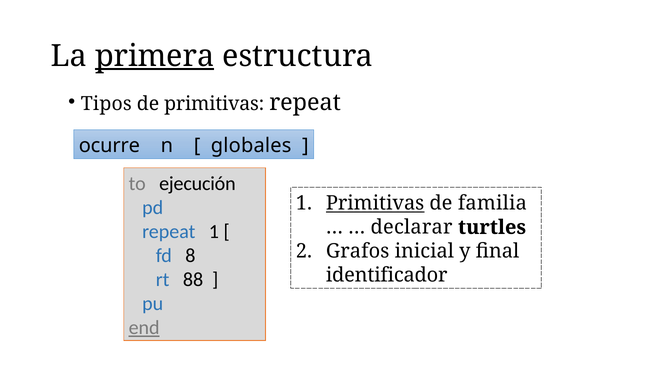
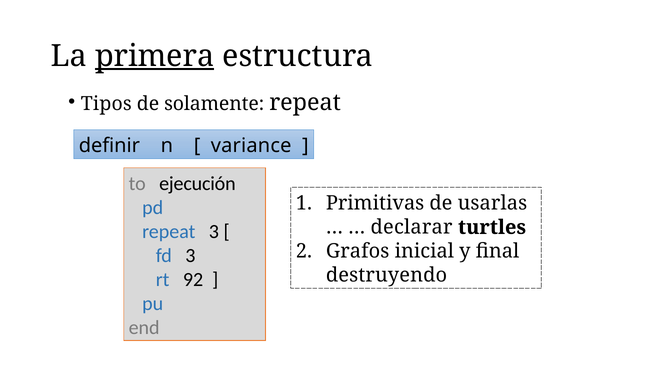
de primitivas: primitivas -> solamente (214, 104)
ocurre: ocurre -> definir (109, 146)
globales: globales -> variance (251, 146)
Primitivas underline: present -> none (375, 203)
familia: familia -> usarlas (492, 203)
repeat 1: 1 -> 3 (214, 232)
fd 8: 8 -> 3 (190, 256)
identificador: identificador -> destruyendo (387, 275)
88: 88 -> 92 (193, 280)
end underline: present -> none (144, 328)
